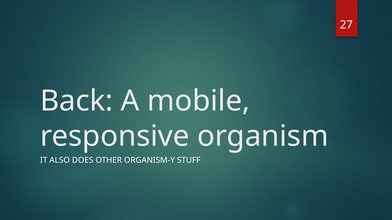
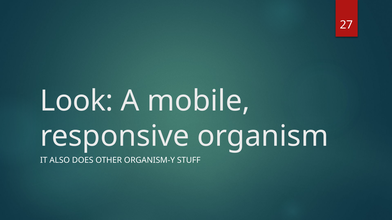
Back: Back -> Look (77, 101)
